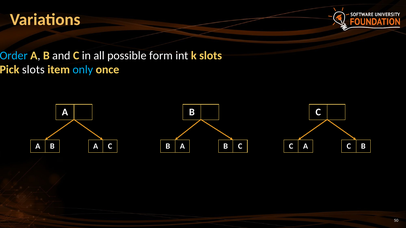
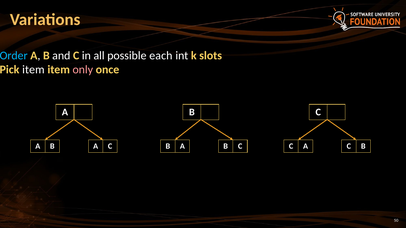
form: form -> each (161, 56)
Pick slots: slots -> item (33, 70)
only colour: light blue -> pink (83, 70)
